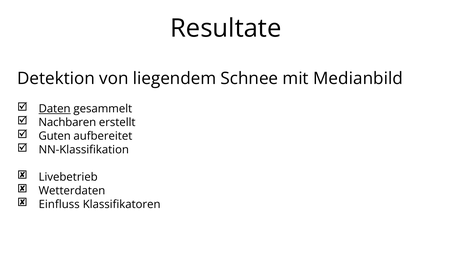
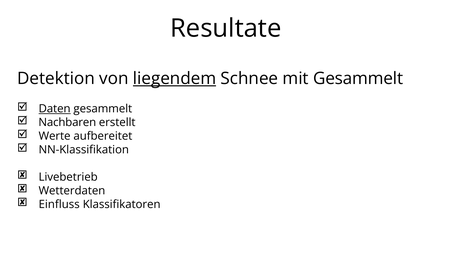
liegendem underline: none -> present (175, 78)
mit Medianbild: Medianbild -> Gesammelt (358, 78)
Guten: Guten -> Werte (55, 136)
